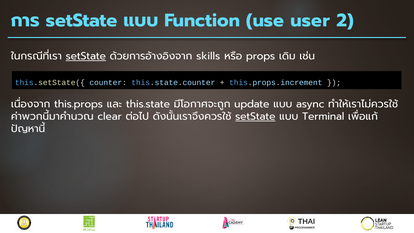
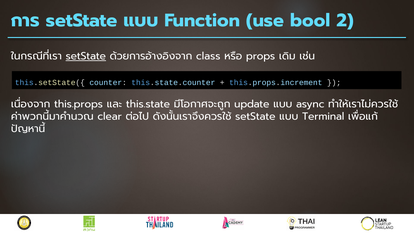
user: user -> bool (310, 21)
skills: skills -> class (208, 56)
setState underline: present -> none (255, 116)
